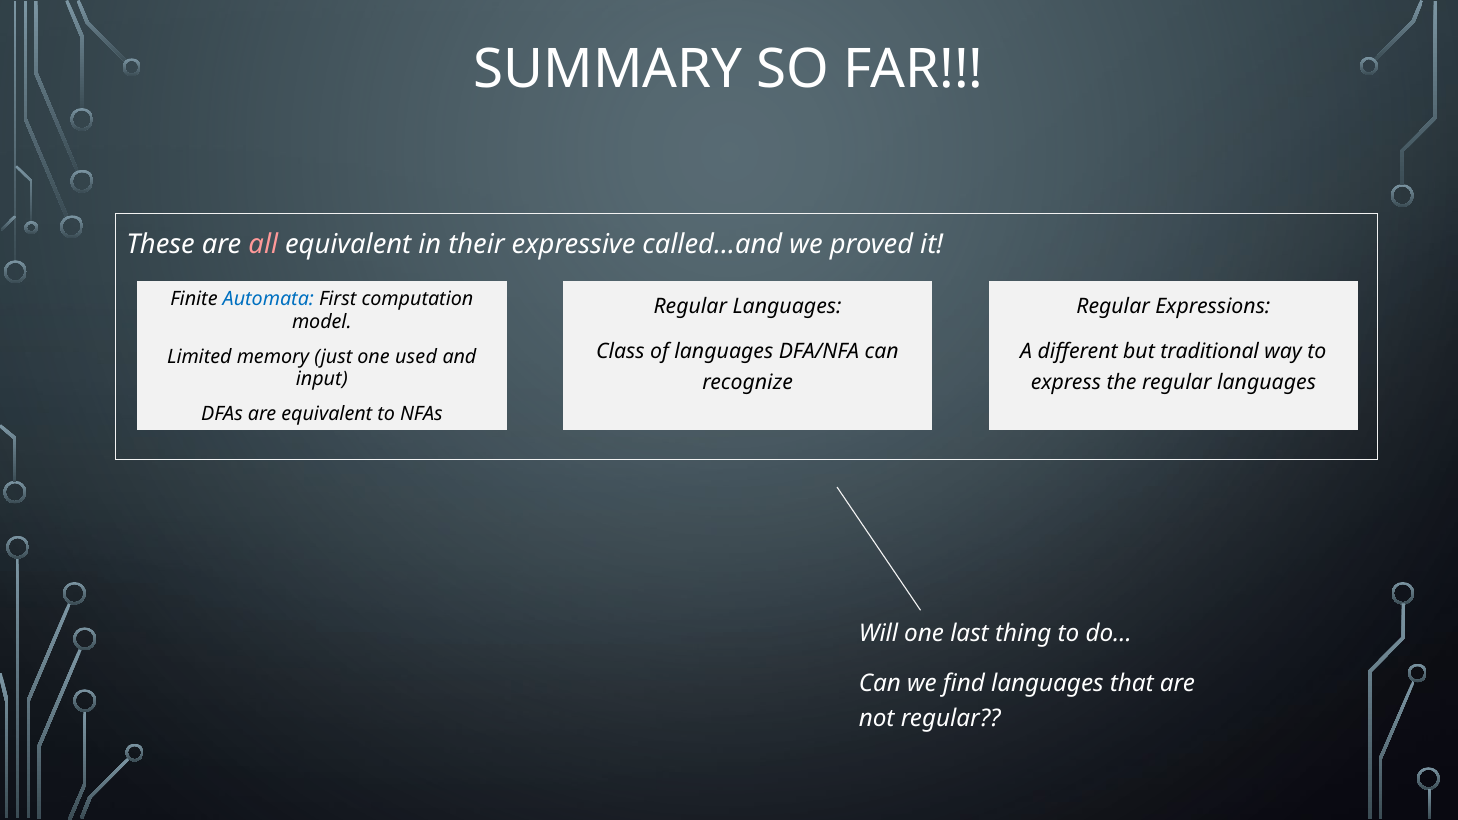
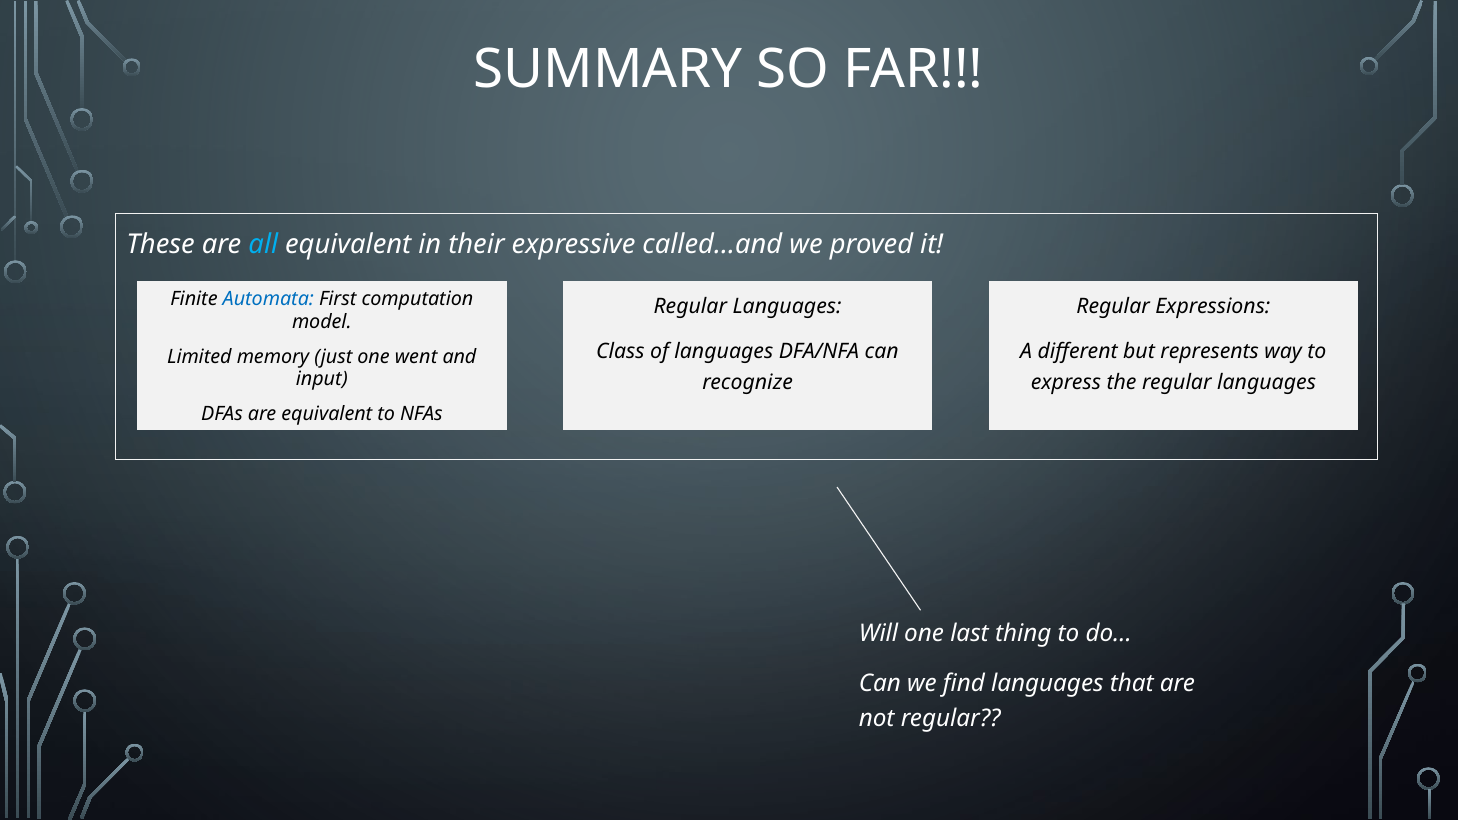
all colour: pink -> light blue (263, 244)
traditional: traditional -> represents (1210, 352)
used: used -> went (416, 357)
